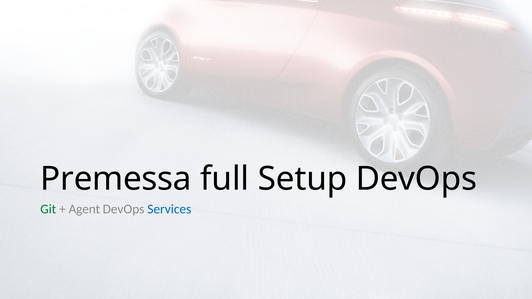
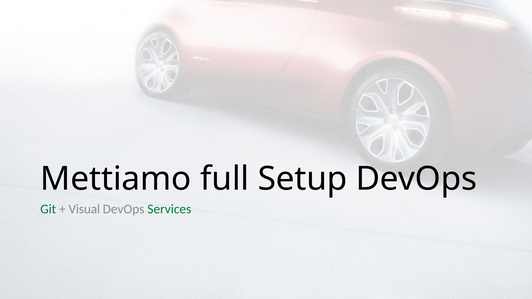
Premessa: Premessa -> Mettiamo (116, 179)
Agent: Agent -> Visual (84, 209)
Services colour: blue -> green (169, 209)
